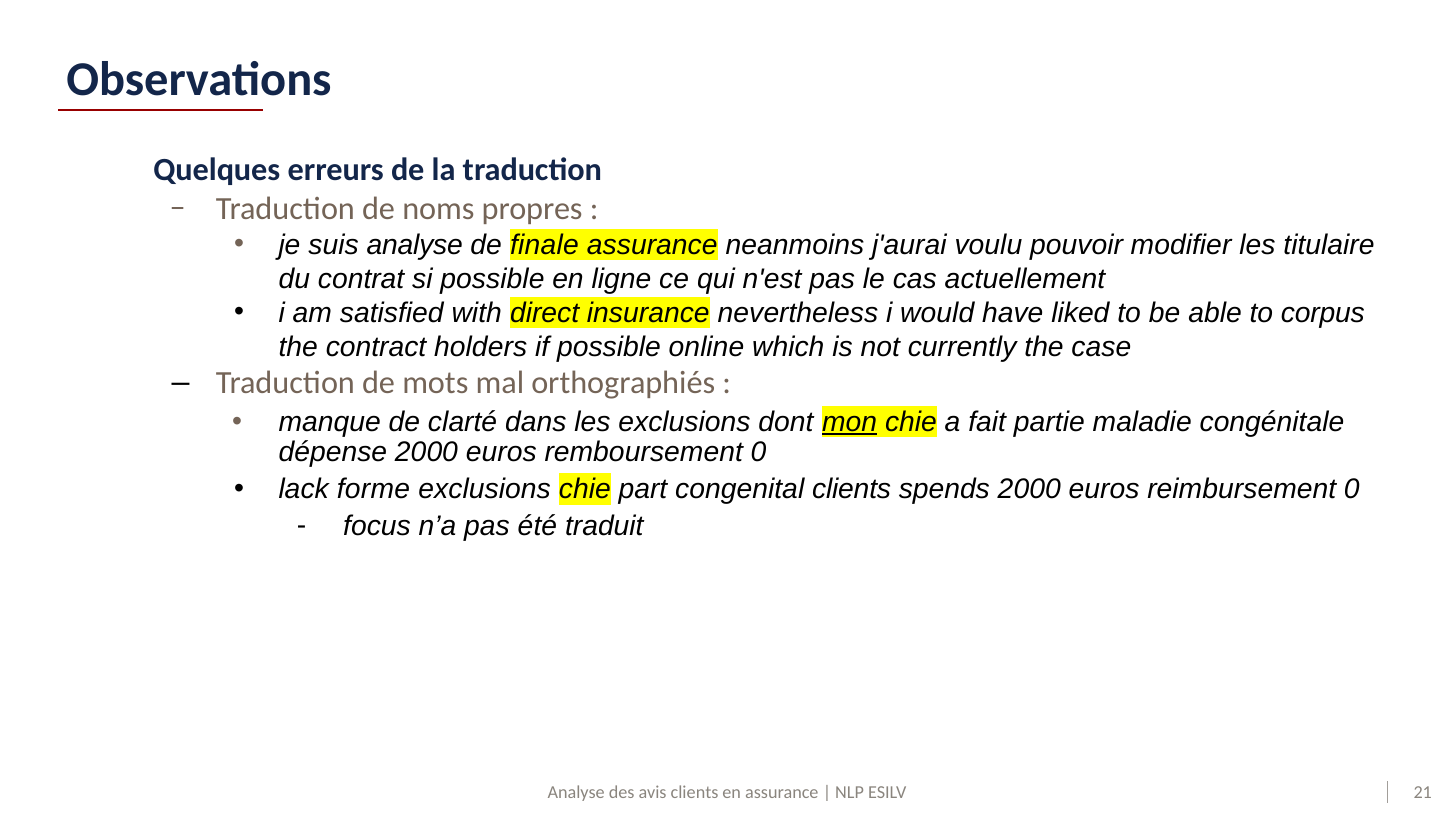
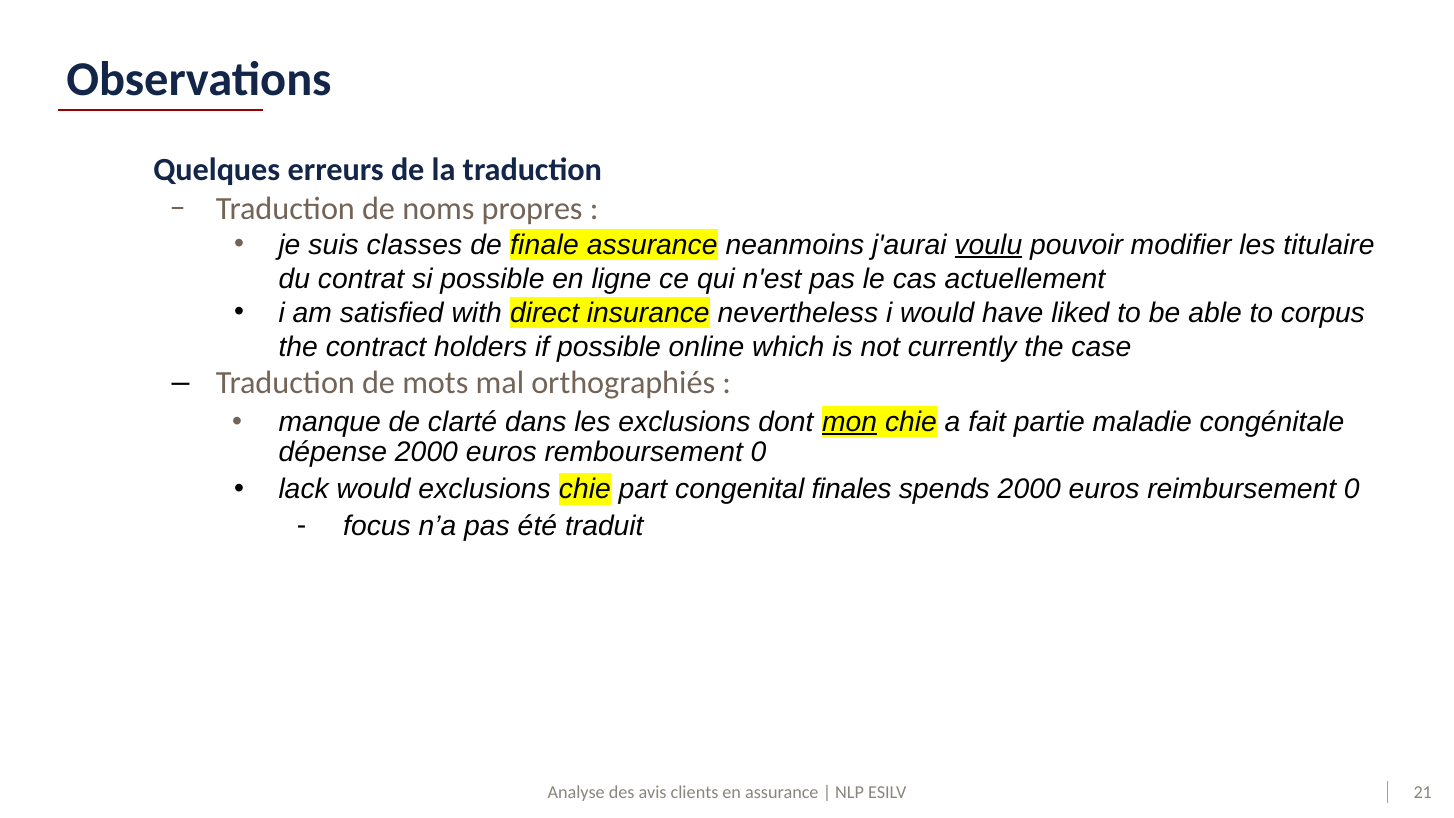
suis analyse: analyse -> classes (415, 245)
voulu underline: none -> present (988, 245)
lack forme: forme -> would (374, 489)
congenital clients: clients -> finales (852, 489)
